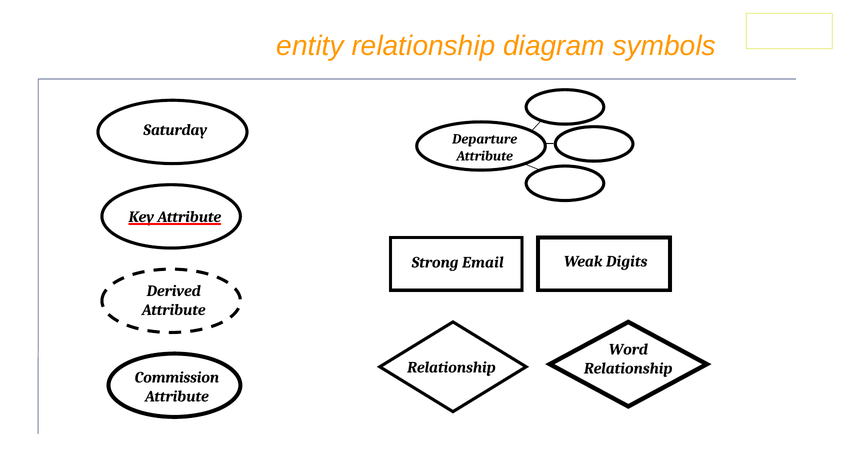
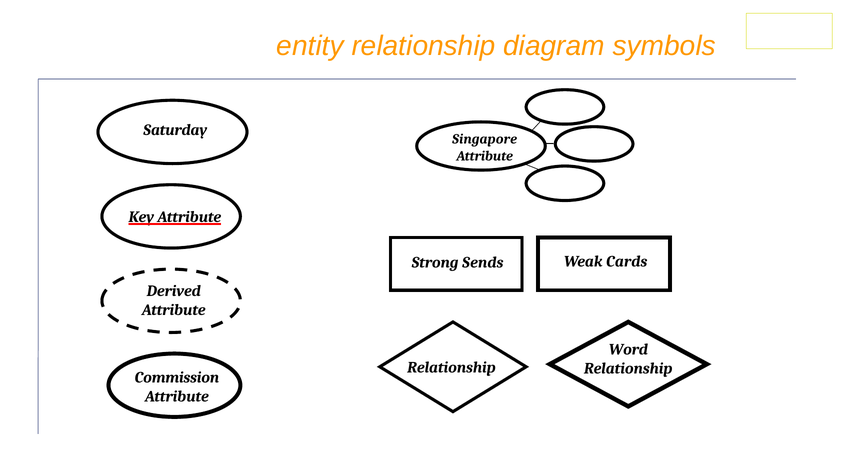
Departure: Departure -> Singapore (485, 139)
Digits: Digits -> Cards (627, 261)
Email: Email -> Sends (483, 262)
